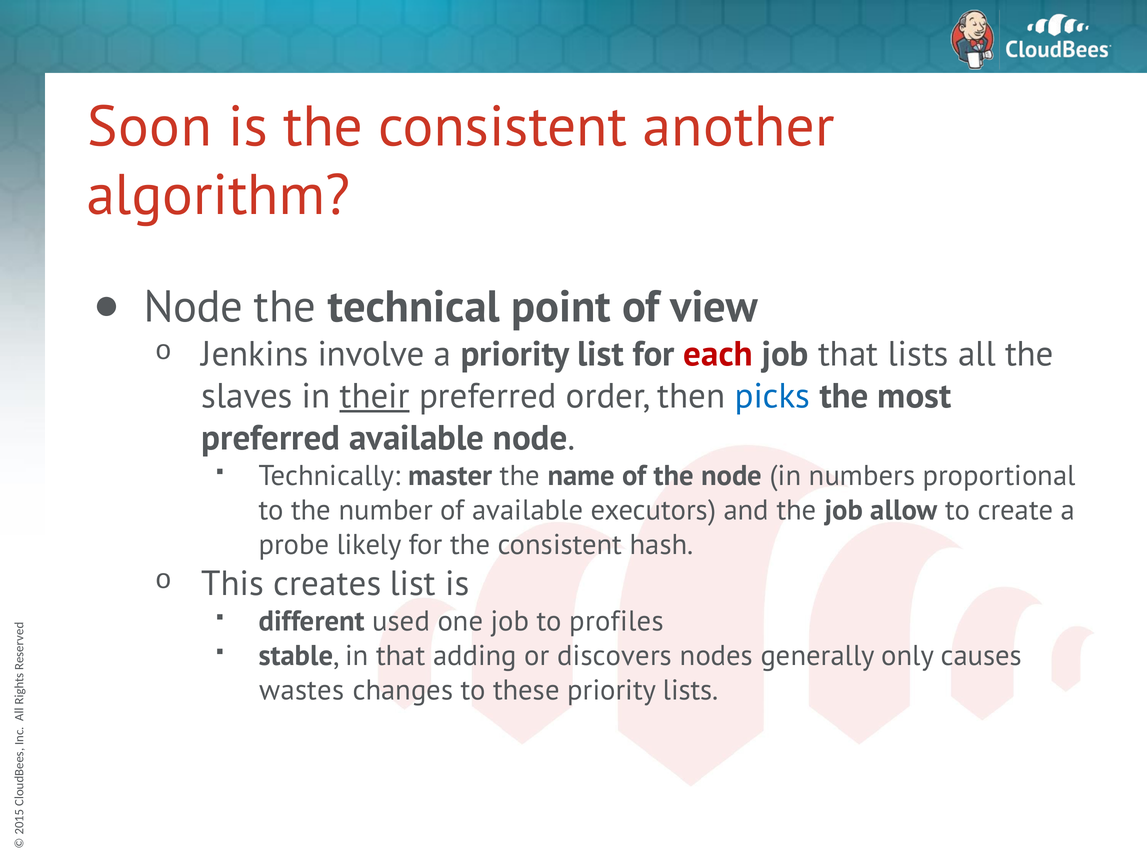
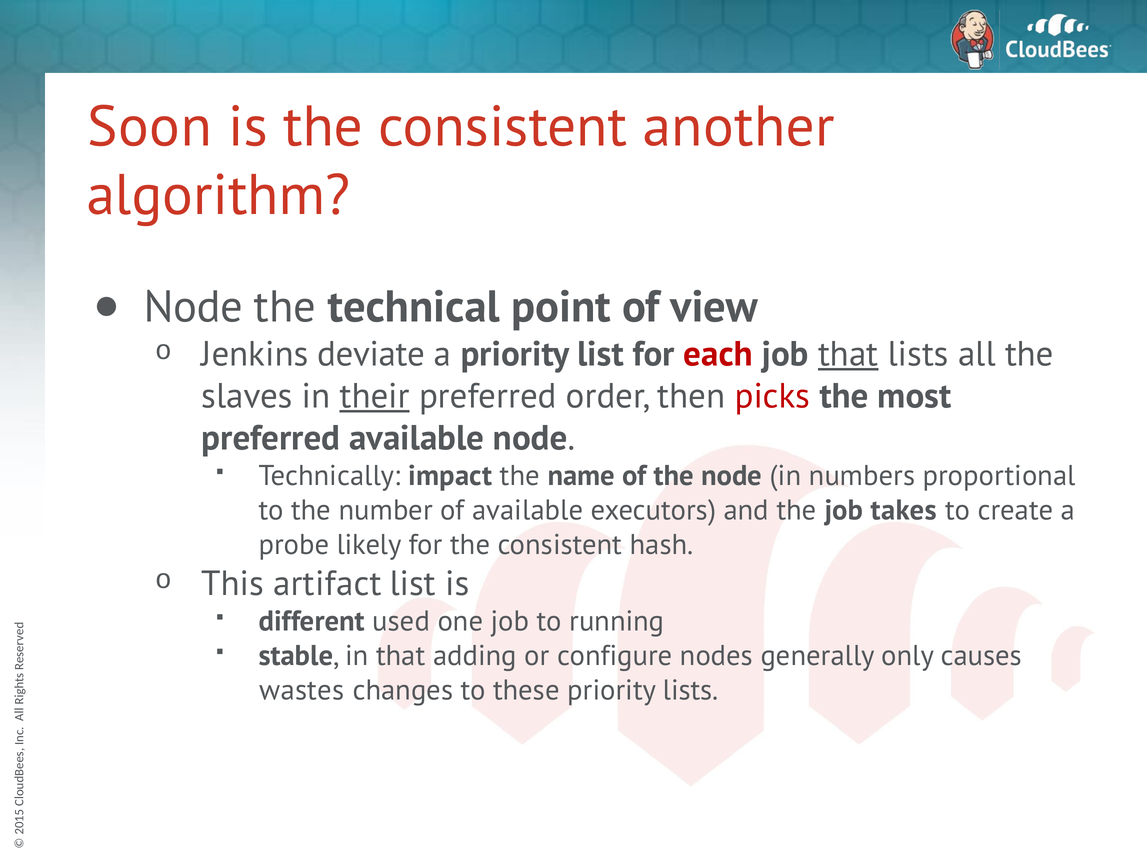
involve: involve -> deviate (371, 354)
that underline: none -> present (848, 354)
picks colour: blue -> red (772, 396)
master: master -> impact (450, 476)
allow: allow -> takes (904, 511)
creates: creates -> artifact (327, 584)
profiles: profiles -> running (617, 621)
discovers: discovers -> configure (615, 656)
